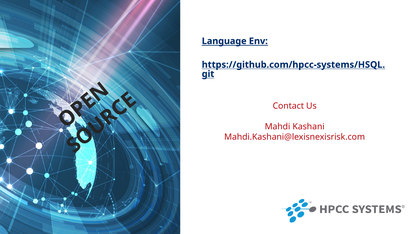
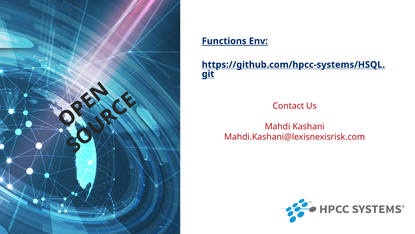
Language: Language -> Functions (224, 41)
